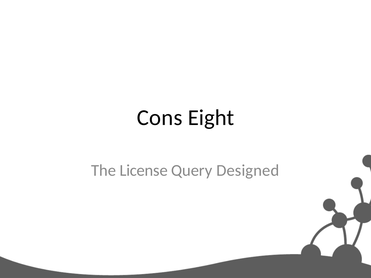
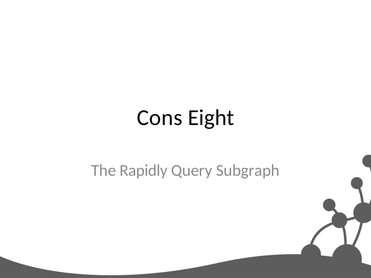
License: License -> Rapidly (144, 171)
Designed: Designed -> Subgraph (248, 171)
